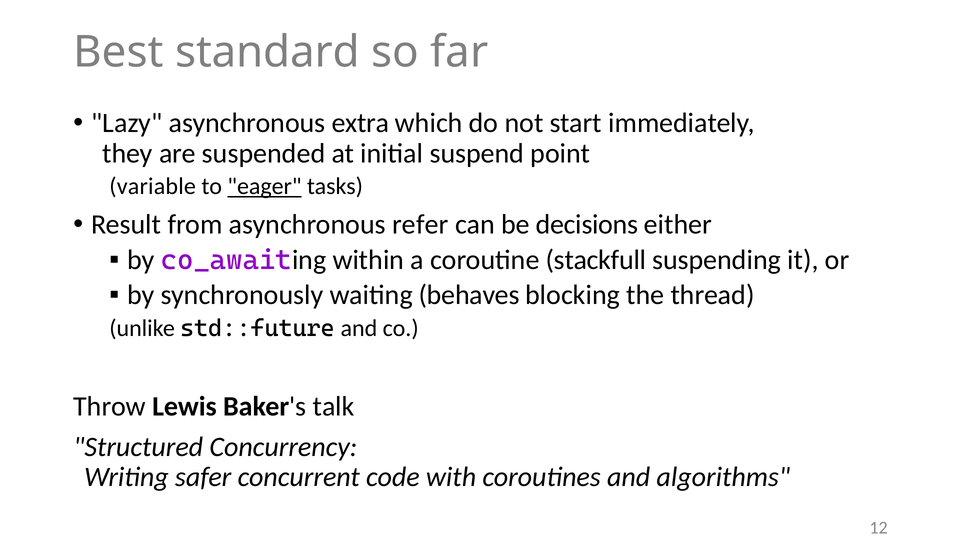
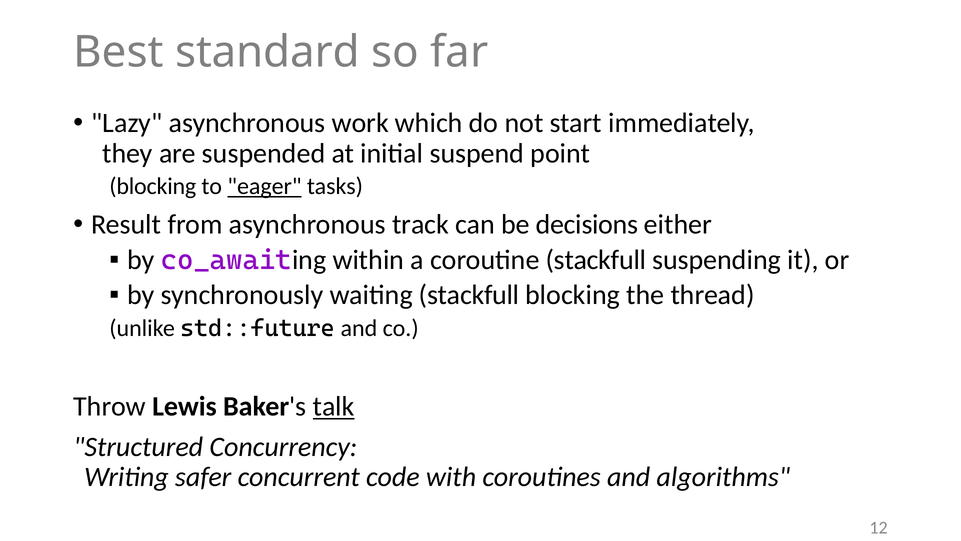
extra: extra -> work (360, 123)
variable: variable -> blocking (153, 186)
refer: refer -> track (420, 224)
waiting behaves: behaves -> stackfull (469, 295)
talk underline: none -> present (334, 406)
